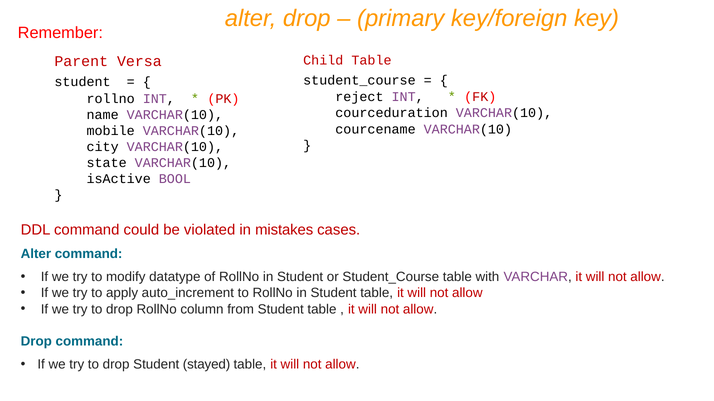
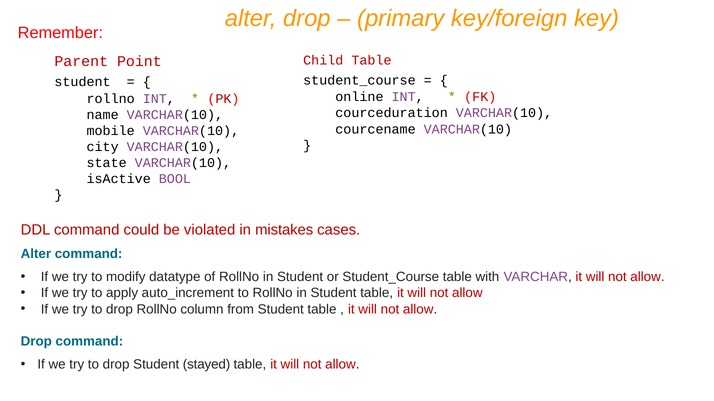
Versa: Versa -> Point (139, 62)
reject: reject -> online (359, 97)
